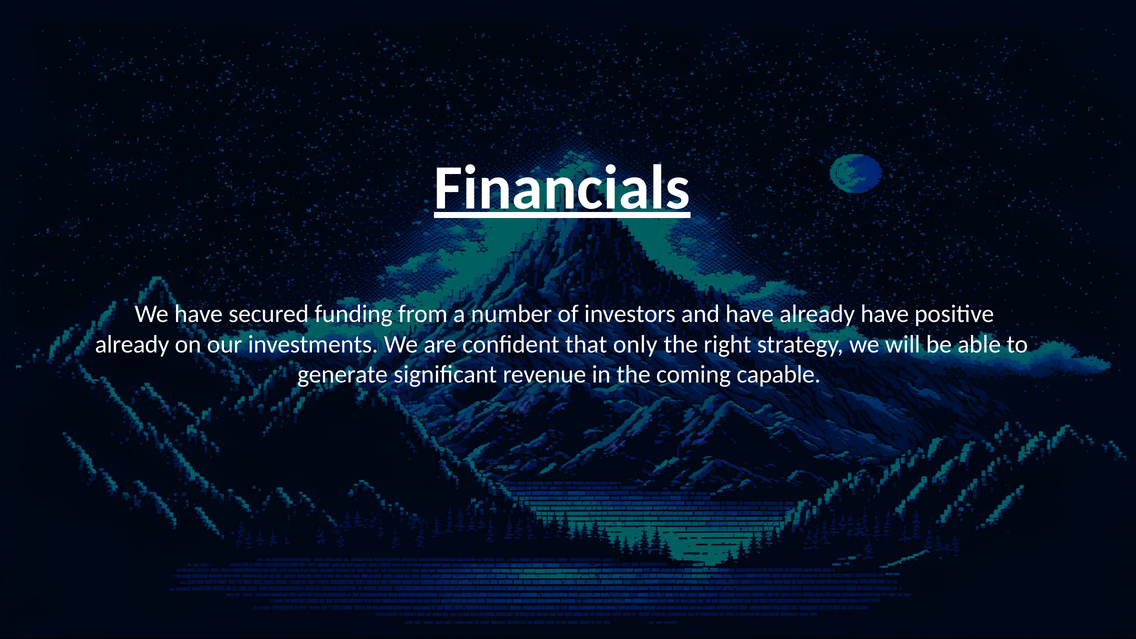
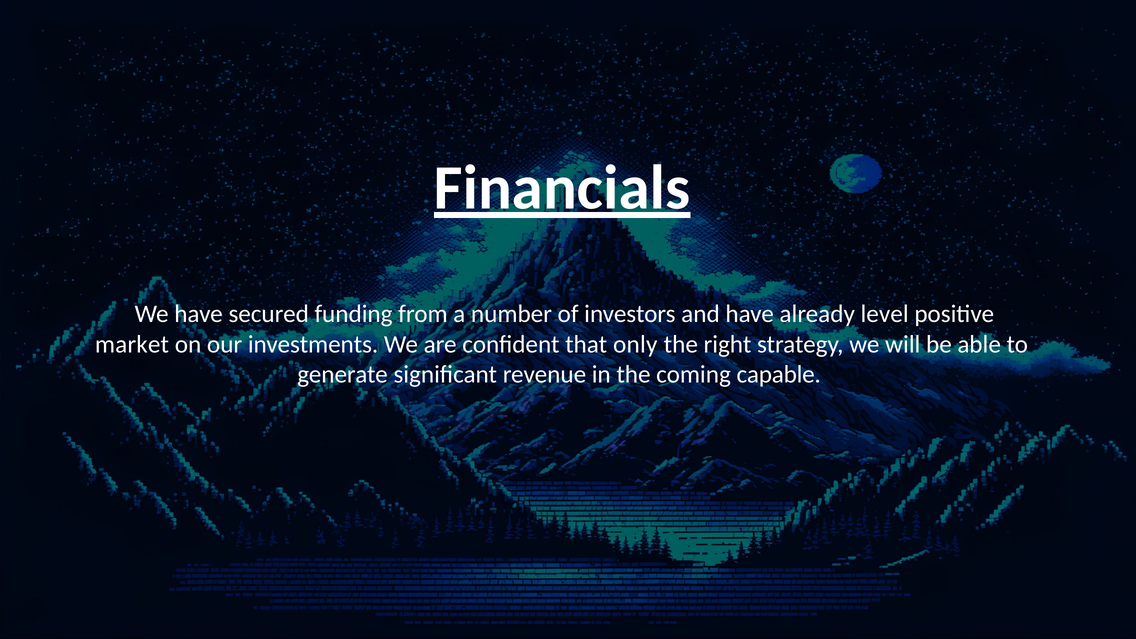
already have: have -> level (885, 314)
already: already -> market (132, 344)
